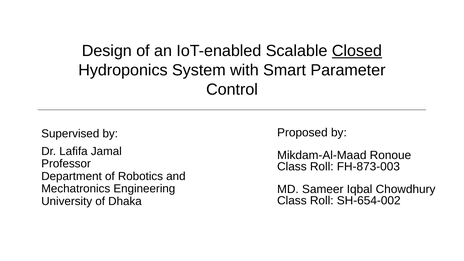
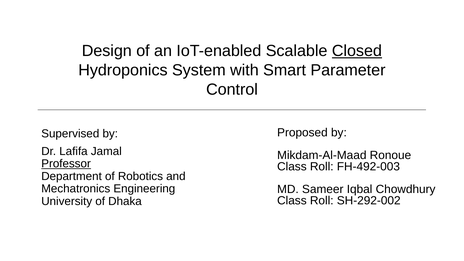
Professor underline: none -> present (66, 164)
FH-873-003: FH-873-003 -> FH-492-003 (368, 166)
SH-654-002: SH-654-002 -> SH-292-002 (369, 200)
